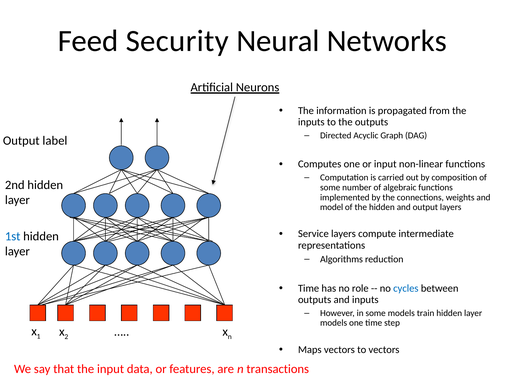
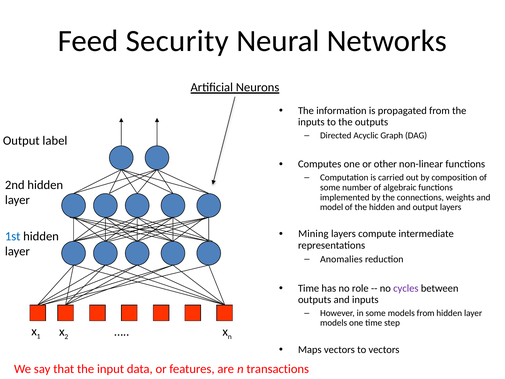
or input: input -> other (385, 164)
Service: Service -> Mining (313, 234)
Algorithms: Algorithms -> Anomalies (341, 259)
cycles colour: blue -> purple (406, 288)
models train: train -> from (426, 313)
